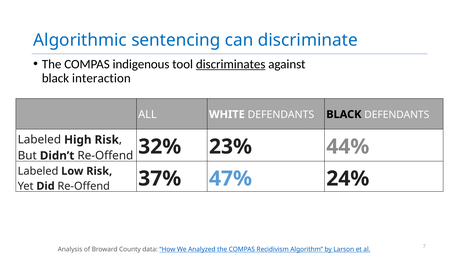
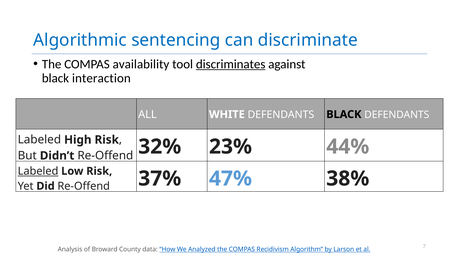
indigenous: indigenous -> availability (141, 64)
Labeled underline: none -> present (38, 171)
24%: 24% -> 38% (348, 179)
